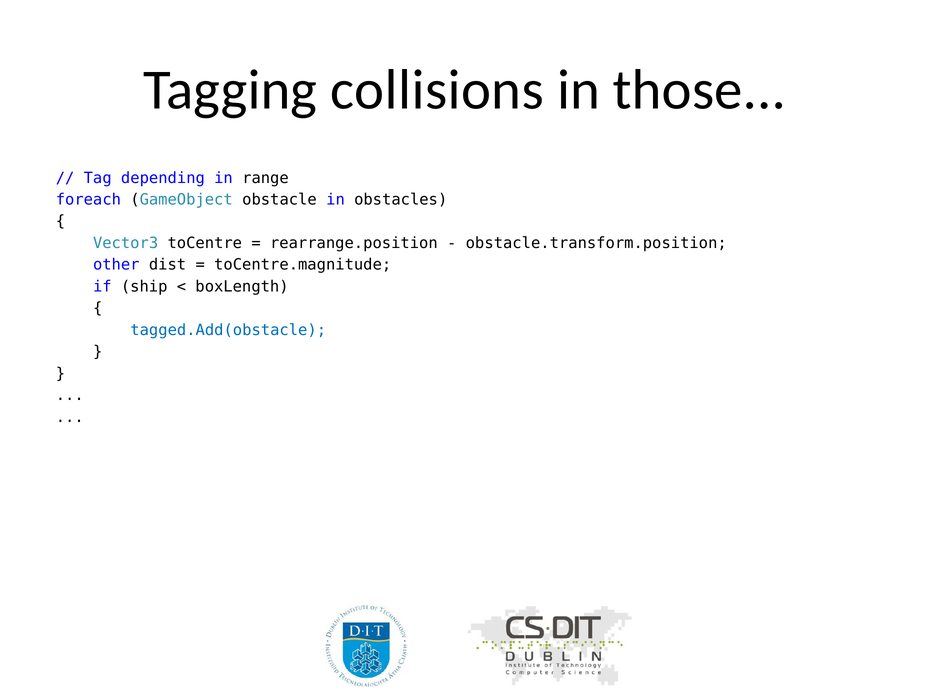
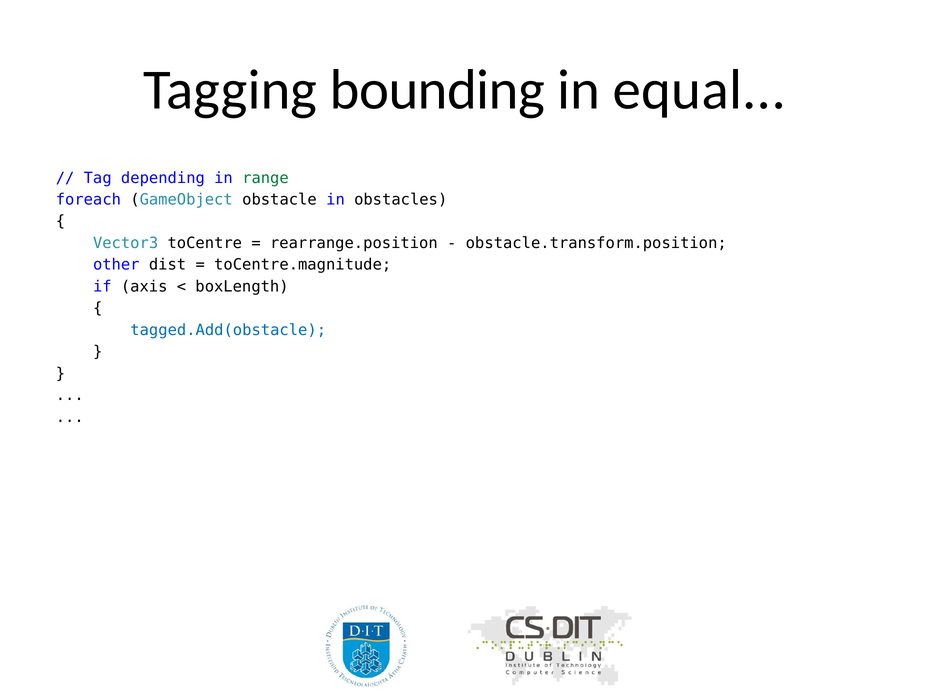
collisions: collisions -> bounding (437, 90)
those: those -> equal (699, 90)
range colour: black -> green (265, 178)
ship: ship -> axis (144, 286)
